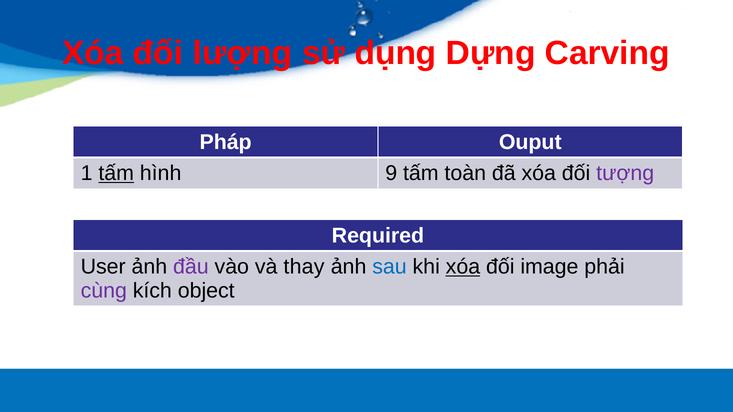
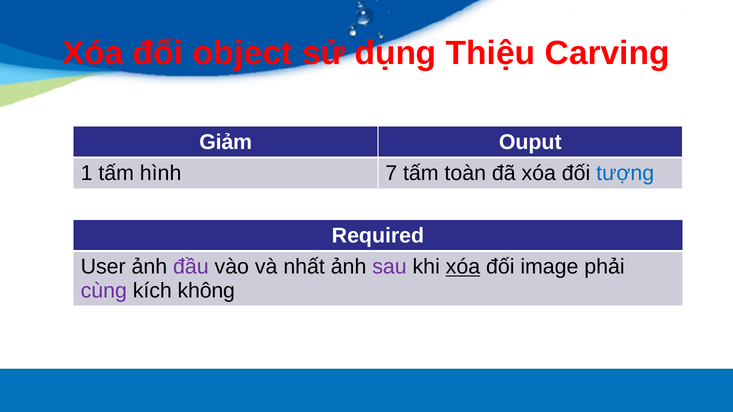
lượng: lượng -> object (243, 53)
Dựng: Dựng -> Thiệu (491, 53)
Pháp: Pháp -> Giảm (226, 142)
tấm underline: present -> none (116, 174)
9: 9 -> 7 (391, 174)
tượng colour: purple -> blue (625, 174)
thay: thay -> nhất (304, 267)
sau colour: blue -> purple (389, 267)
object: object -> không (206, 291)
